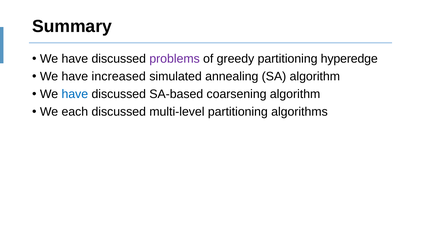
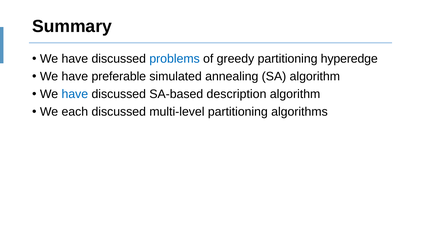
problems colour: purple -> blue (175, 59)
increased: increased -> preferable (119, 76)
coarsening: coarsening -> description (237, 94)
